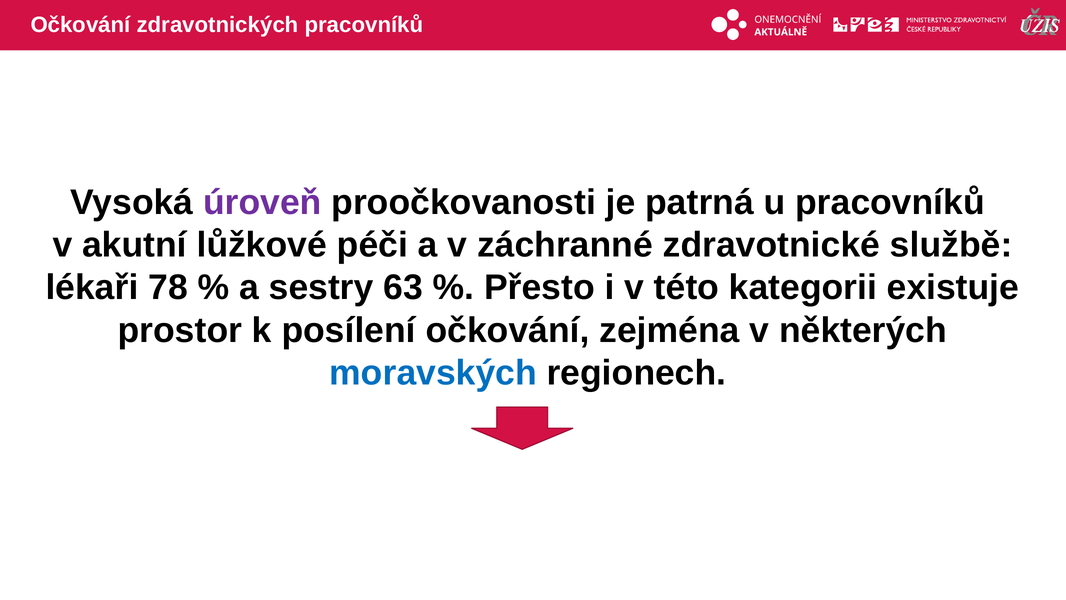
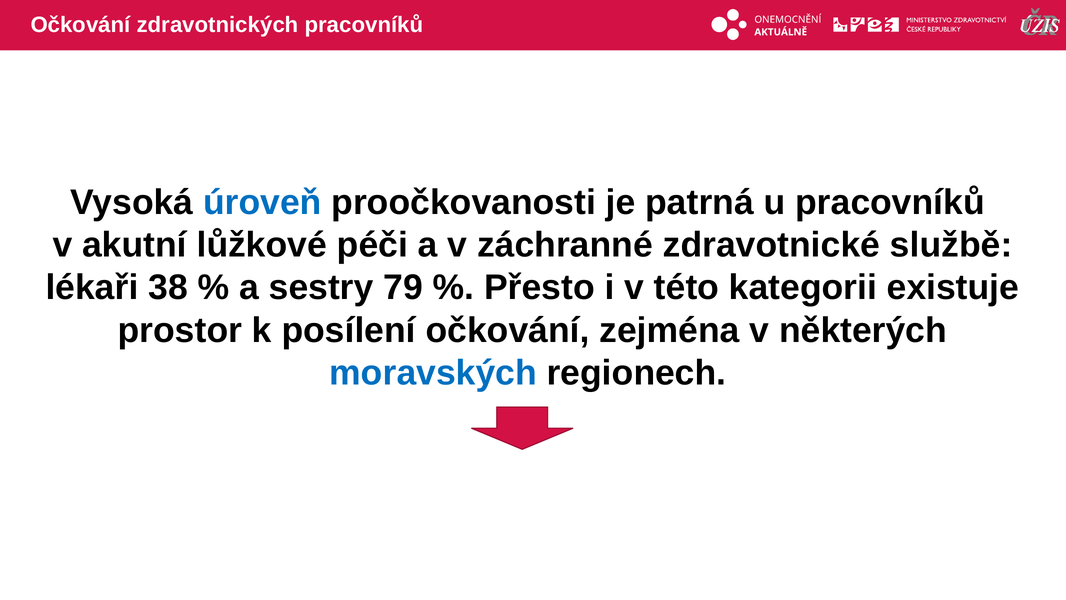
úroveň colour: purple -> blue (262, 202)
78: 78 -> 38 (168, 288)
63: 63 -> 79 (403, 288)
